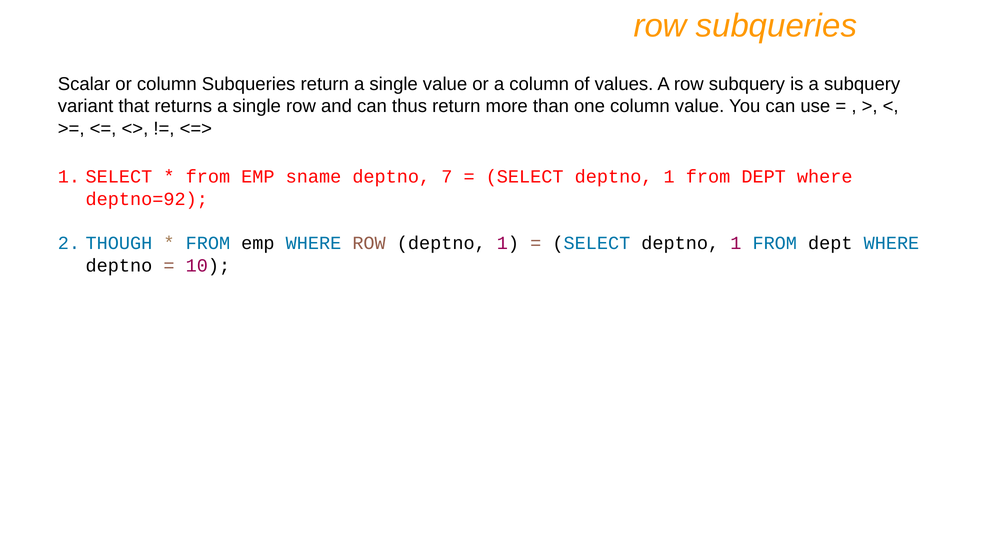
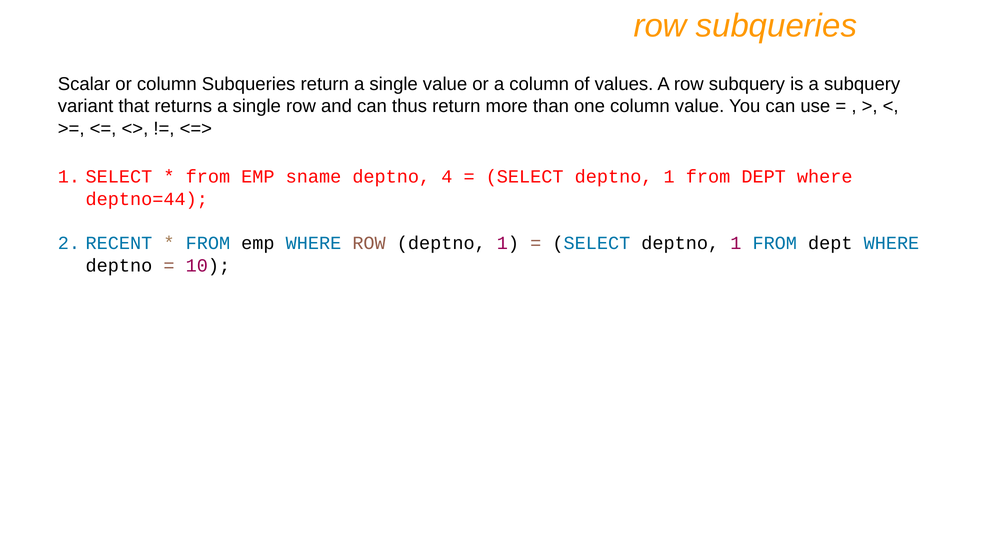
7: 7 -> 4 (447, 177)
deptno=92: deptno=92 -> deptno=44 (147, 199)
THOUGH: THOUGH -> RECENT (119, 243)
